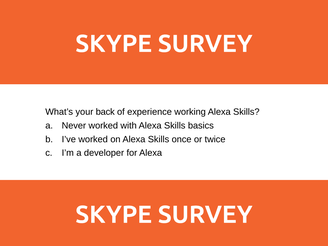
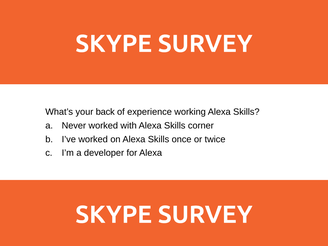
basics: basics -> corner (201, 126)
